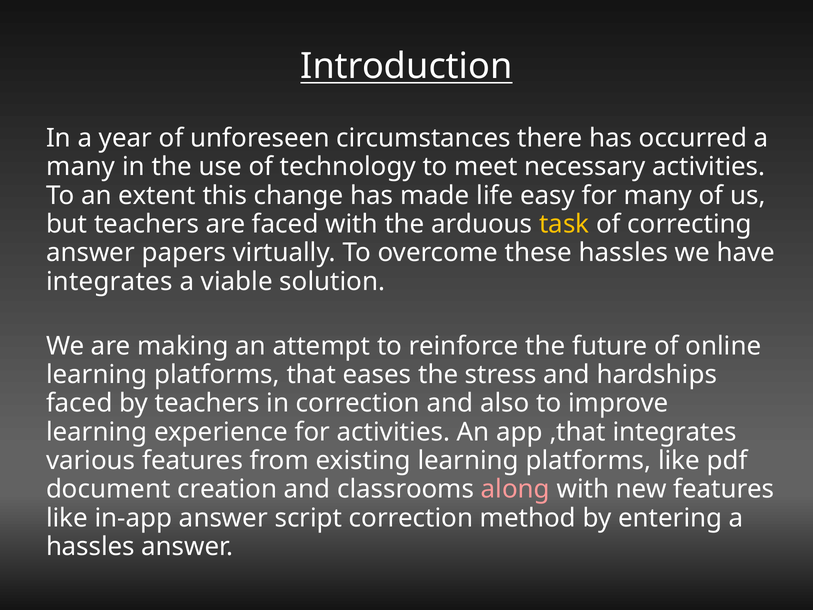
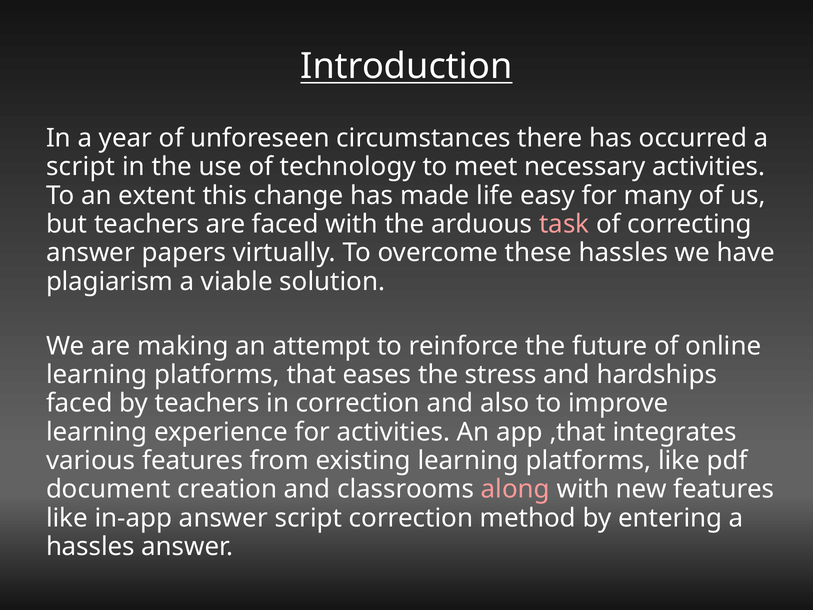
many: many -> script (81, 167)
task colour: yellow -> pink (564, 224)
integrates: integrates -> plagiarism (110, 281)
